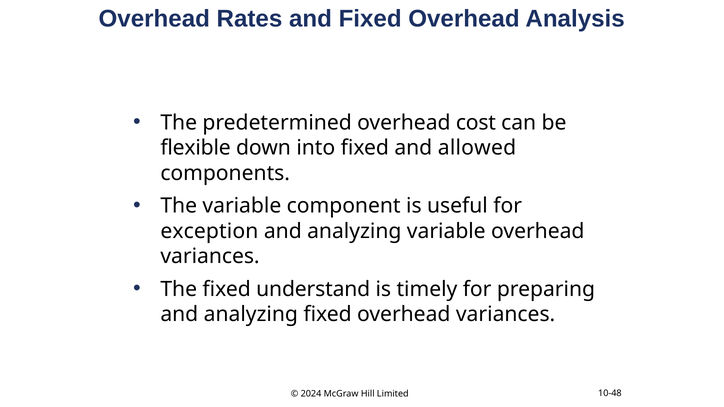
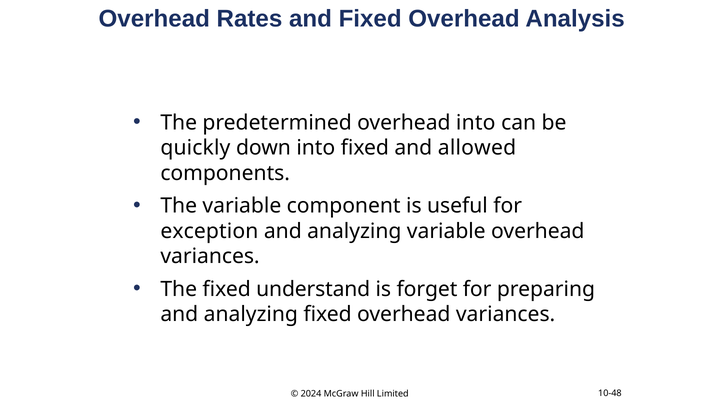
overhead cost: cost -> into (476, 123)
flexible: flexible -> quickly (195, 148)
timely: timely -> forget (427, 289)
